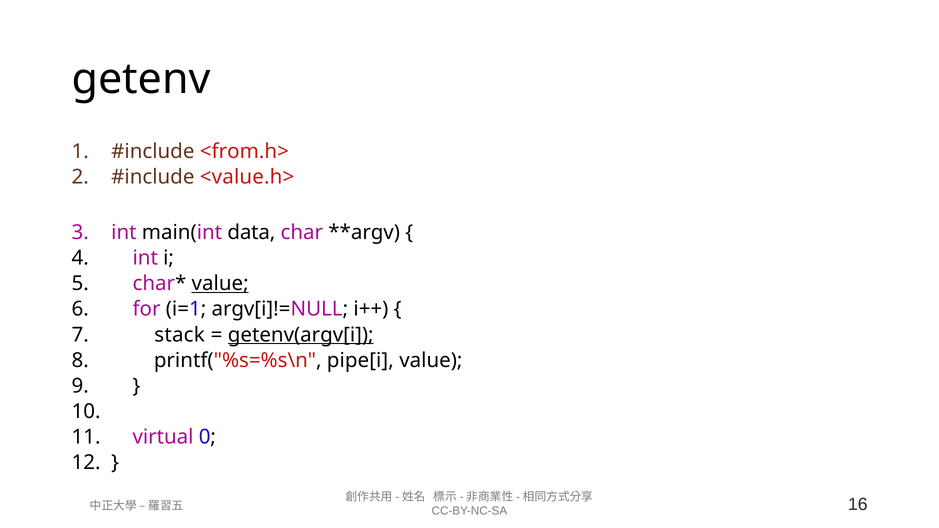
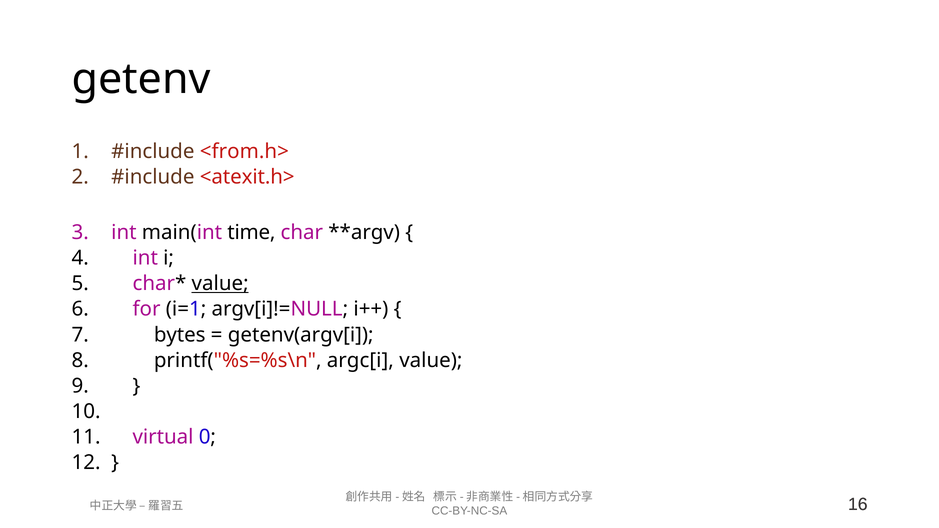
<value.h>: <value.h> -> <atexit.h> (247, 177)
data: data -> time (251, 233)
stack: stack -> bytes (180, 335)
getenv(argv[i underline: present -> none (301, 335)
pipe[i: pipe[i -> argc[i (360, 360)
